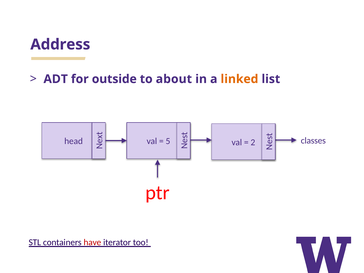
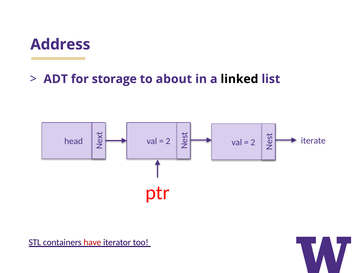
outside: outside -> storage (114, 79)
linked colour: orange -> black (239, 79)
classes: classes -> iterate (313, 141)
5: 5 -> 2 (168, 141)
